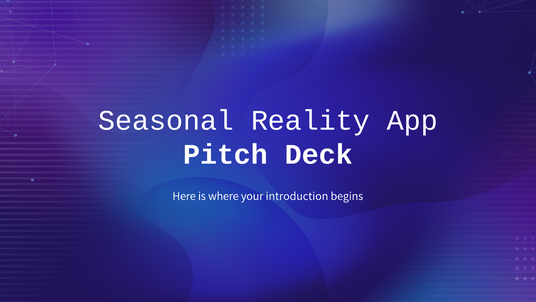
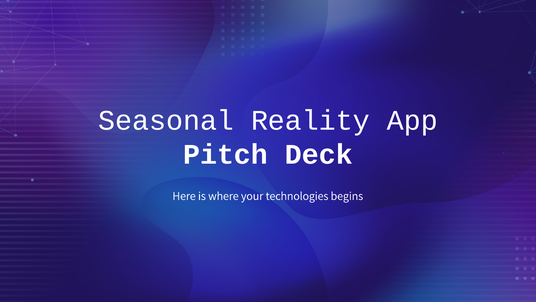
introduction: introduction -> technologies (297, 196)
